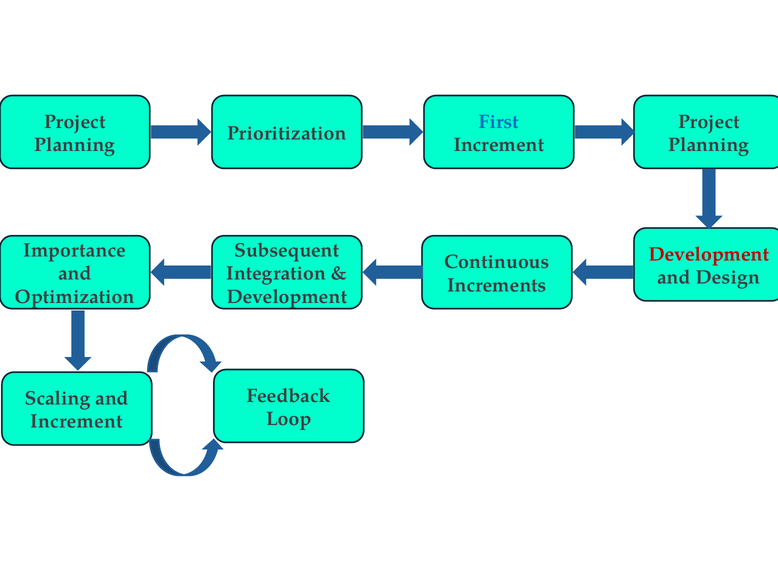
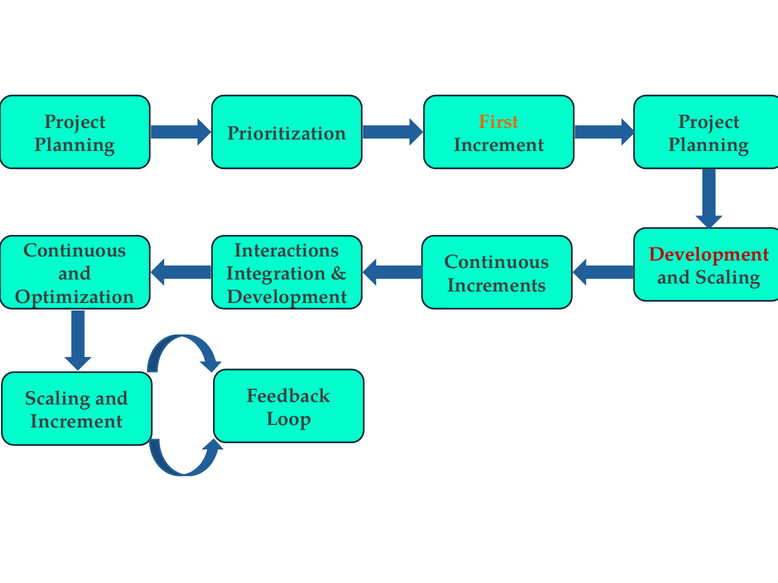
First colour: blue -> orange (499, 122)
Importance: Importance -> Continuous (75, 250)
Subsequent: Subsequent -> Interactions (287, 250)
and Design: Design -> Scaling (728, 278)
